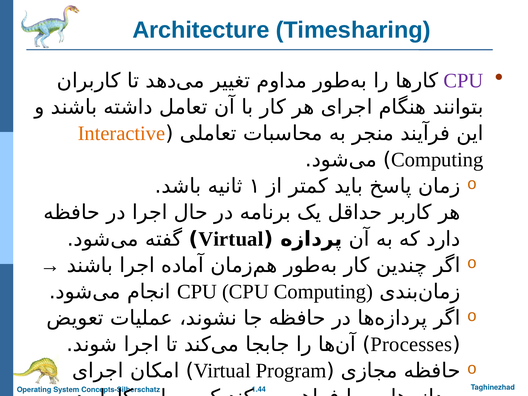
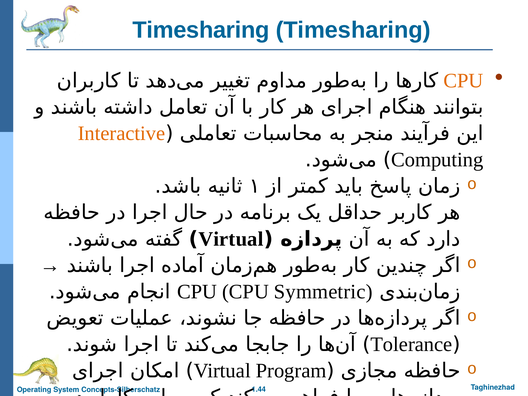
Architecture: Architecture -> Timesharing (201, 30)
CPU colour: purple -> orange (464, 81)
CPU Computing: Computing -> Symmetric (323, 292)
Processes: Processes -> Tolerance (411, 344)
